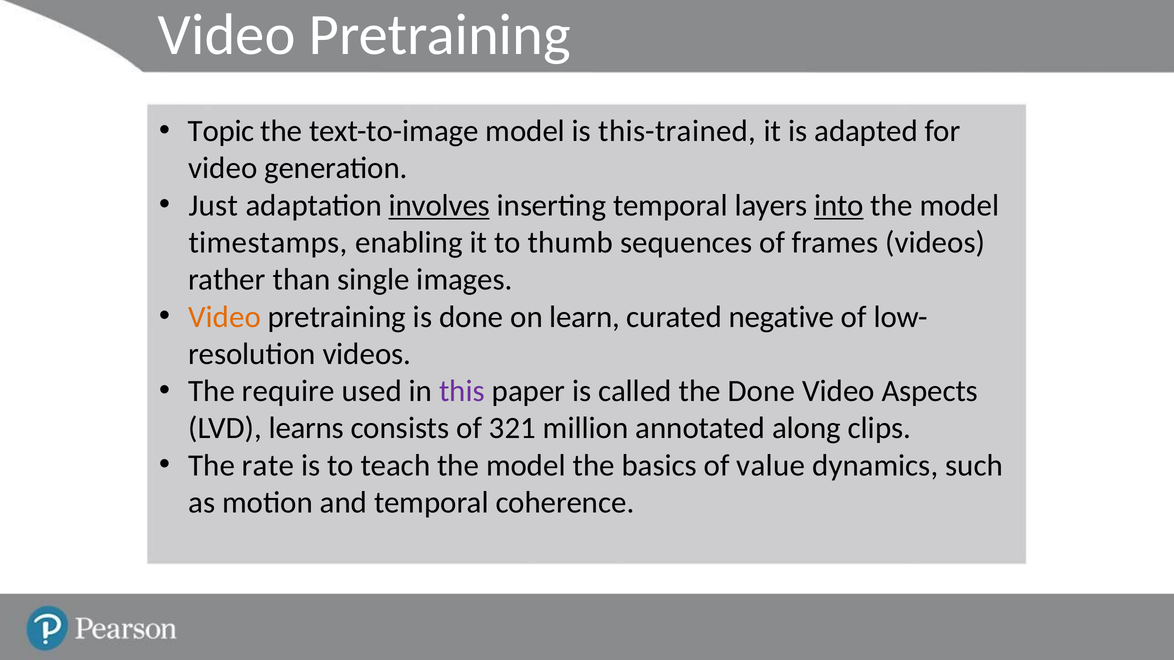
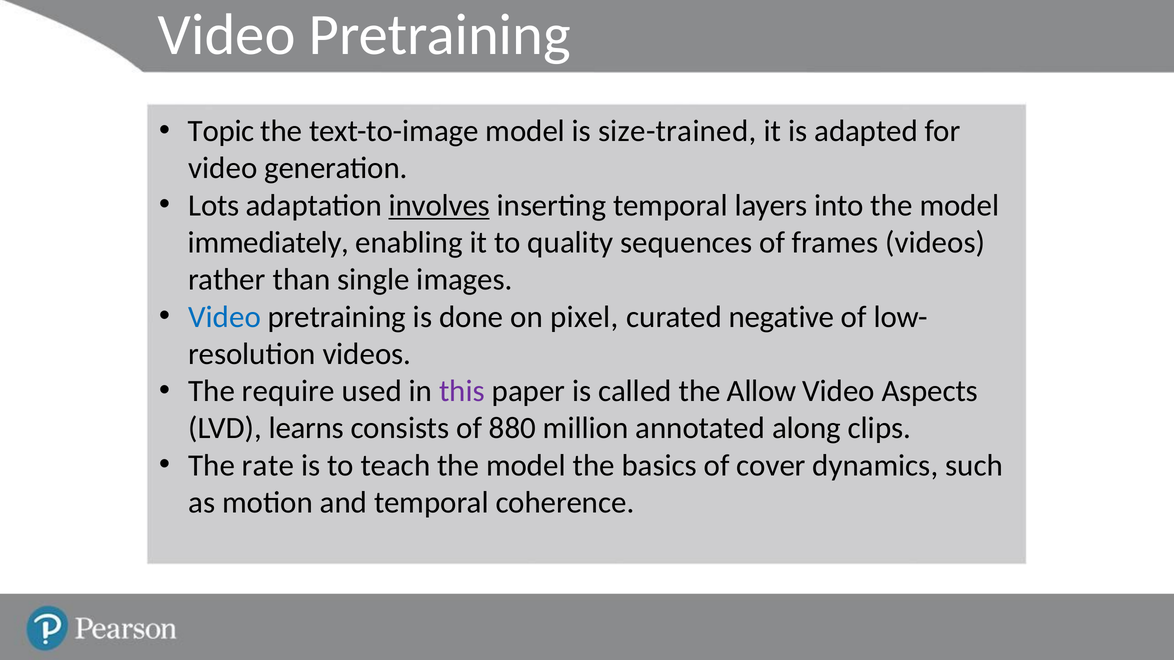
this-trained: this-trained -> size-trained (677, 131)
Just: Just -> Lots (214, 206)
into underline: present -> none (839, 206)
timestamps: timestamps -> immediately (268, 243)
thumb: thumb -> quality (570, 243)
Video colour: orange -> blue (225, 317)
learn: learn -> pixel (584, 317)
the Done: Done -> Allow (762, 391)
321: 321 -> 880 (512, 429)
value: value -> cover (771, 466)
